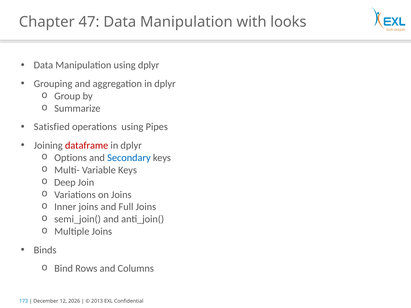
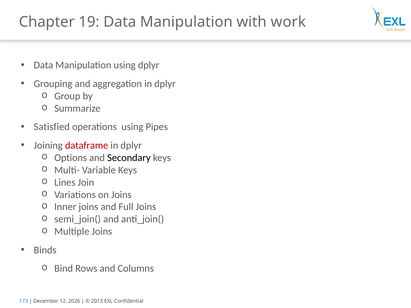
47: 47 -> 19 (89, 22)
looks: looks -> work (288, 22)
Secondary colour: blue -> black (129, 158)
Deep: Deep -> Lines (65, 182)
